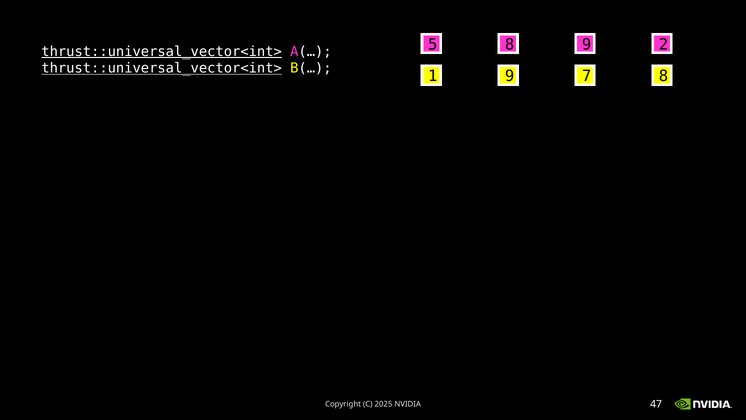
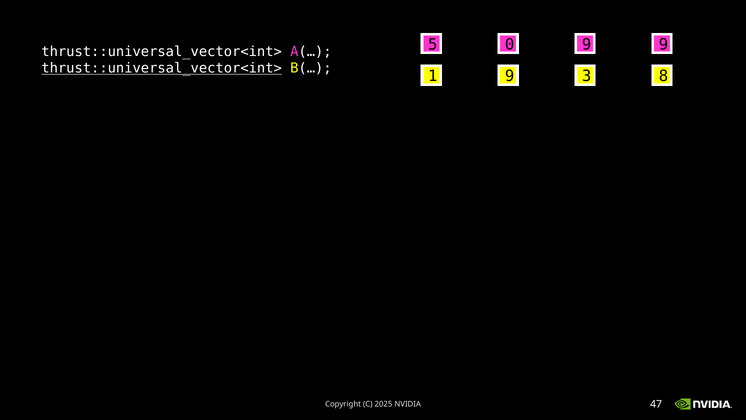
5 8: 8 -> 0 (510, 45)
9 2: 2 -> 9 (663, 45)
thrust::universal_vector<int> underline: present -> none (162, 52)
7: 7 -> 3 (587, 76)
